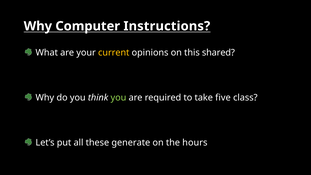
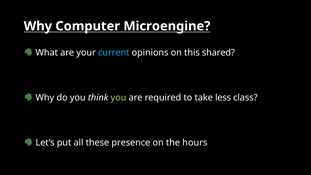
Instructions: Instructions -> Microengine (167, 26)
current colour: yellow -> light blue (114, 53)
five: five -> less (223, 98)
generate: generate -> presence (131, 143)
